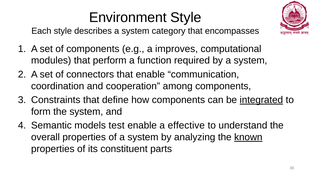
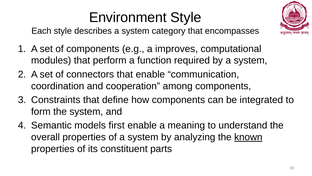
integrated underline: present -> none (261, 100)
test: test -> first (117, 125)
effective: effective -> meaning (186, 125)
